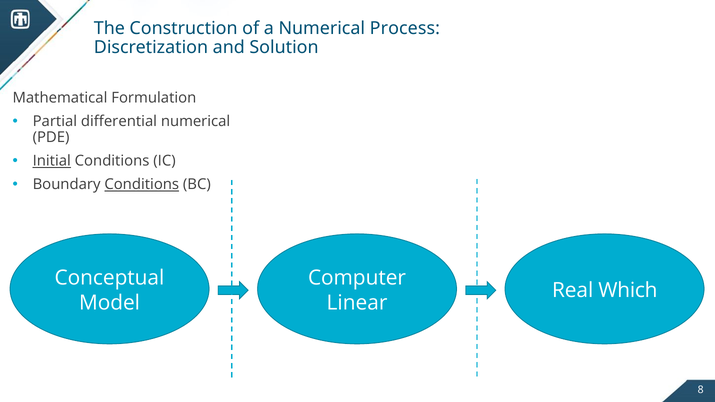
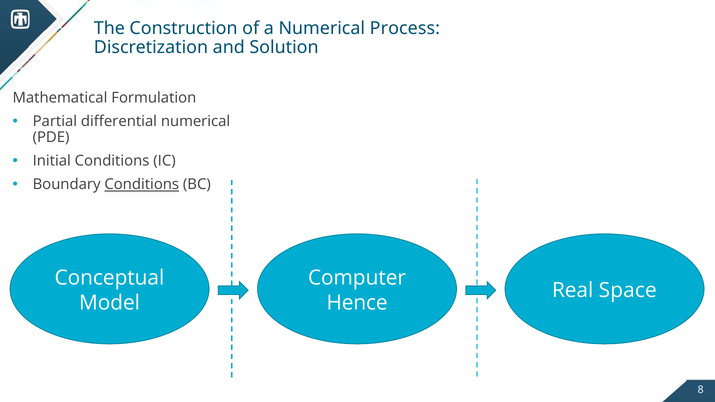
Initial underline: present -> none (52, 161)
Which: Which -> Space (628, 290)
Linear: Linear -> Hence (357, 303)
